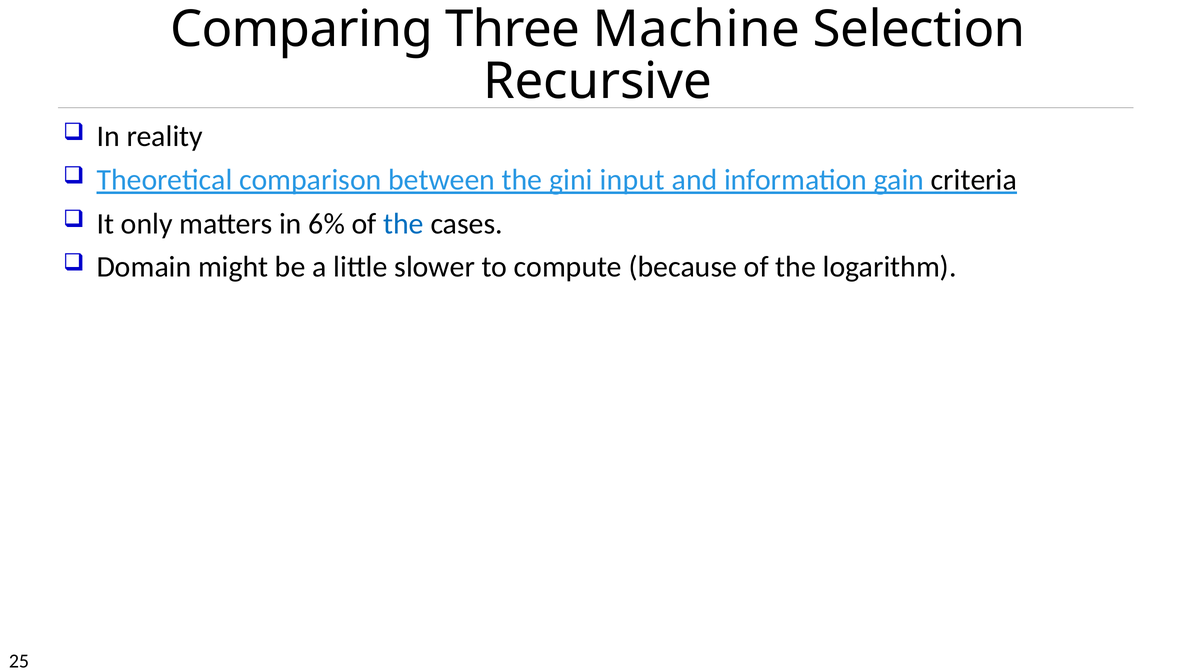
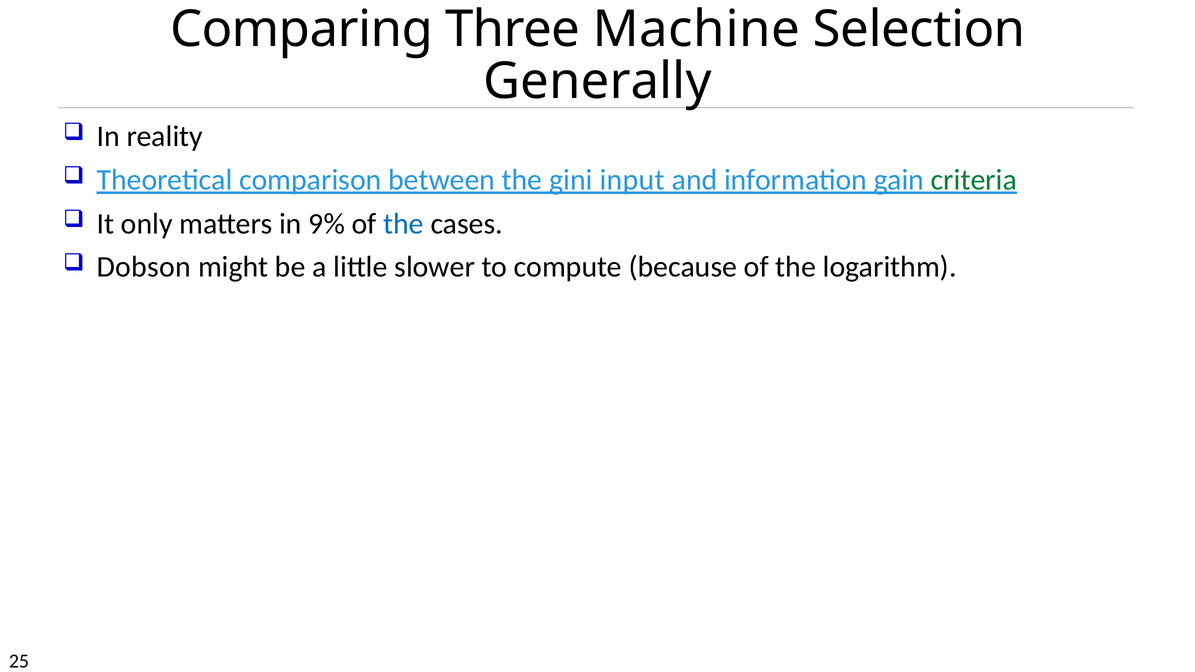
Recursive: Recursive -> Generally (597, 81)
criteria colour: black -> green (974, 180)
6%: 6% -> 9% (327, 224)
Domain: Domain -> Dobson (144, 267)
